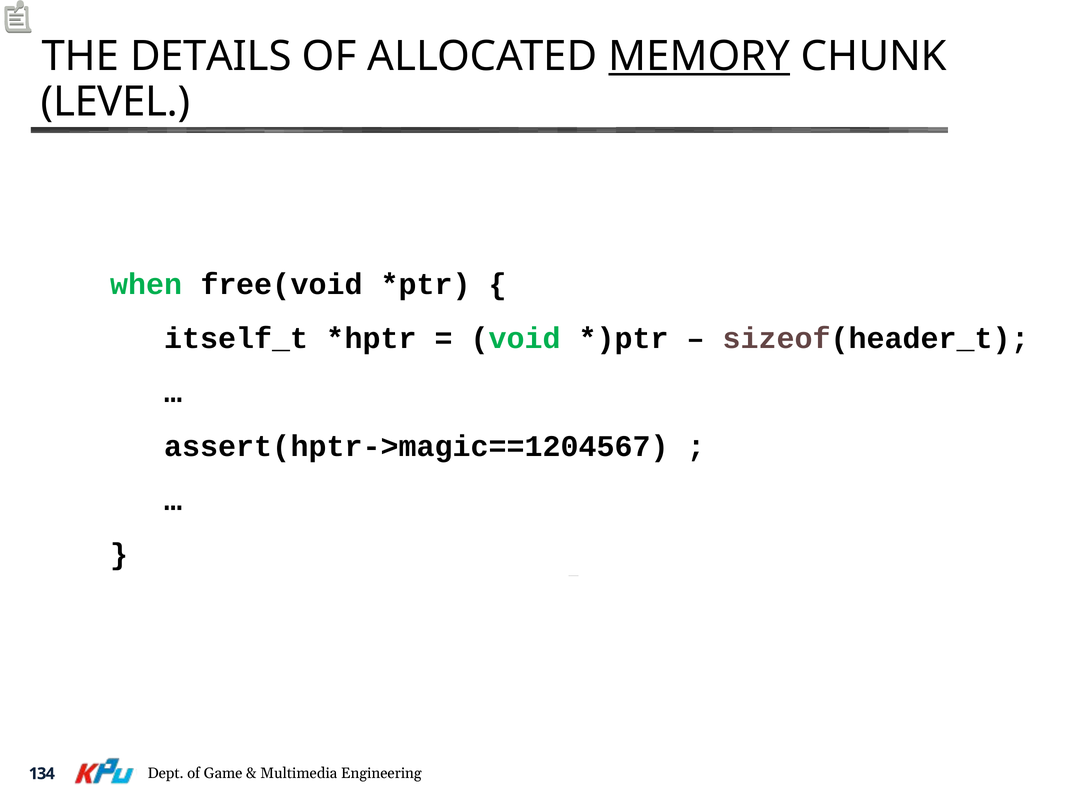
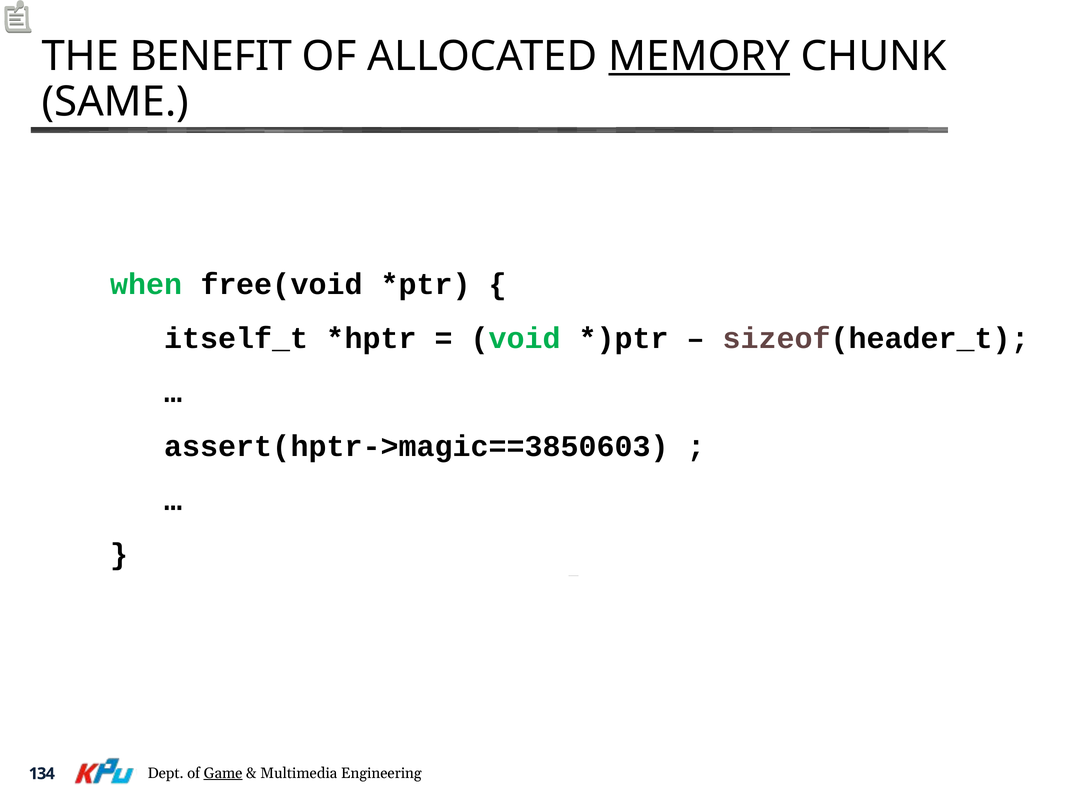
DETAILS: DETAILS -> BENEFIT (211, 56)
LEVEL: LEVEL -> SAME (115, 102)
assert(hptr->magic==1204567: assert(hptr->magic==1204567 -> assert(hptr->magic==3850603 (417, 446)
Game underline: none -> present (223, 772)
